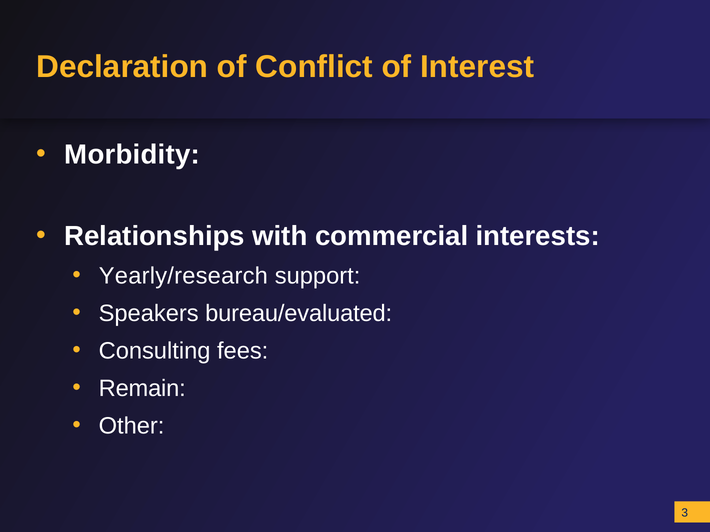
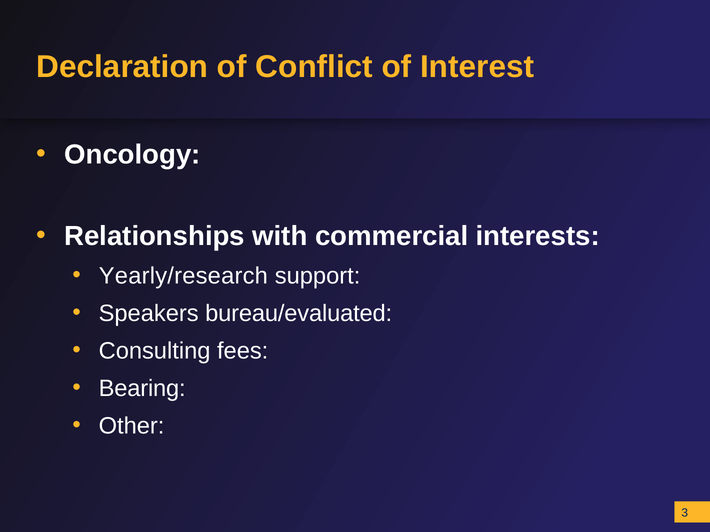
Morbidity: Morbidity -> Oncology (132, 155)
Remain: Remain -> Bearing (142, 389)
